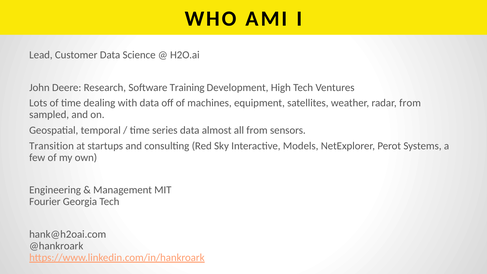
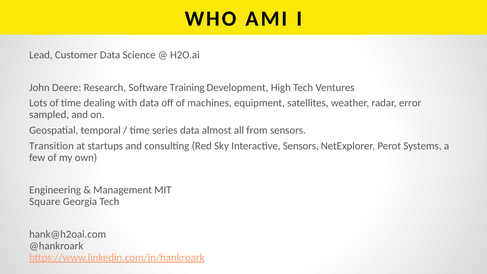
radar from: from -> error (410, 103)
Interactive Models: Models -> Sensors (301, 146)
Fourier: Fourier -> Square (45, 202)
